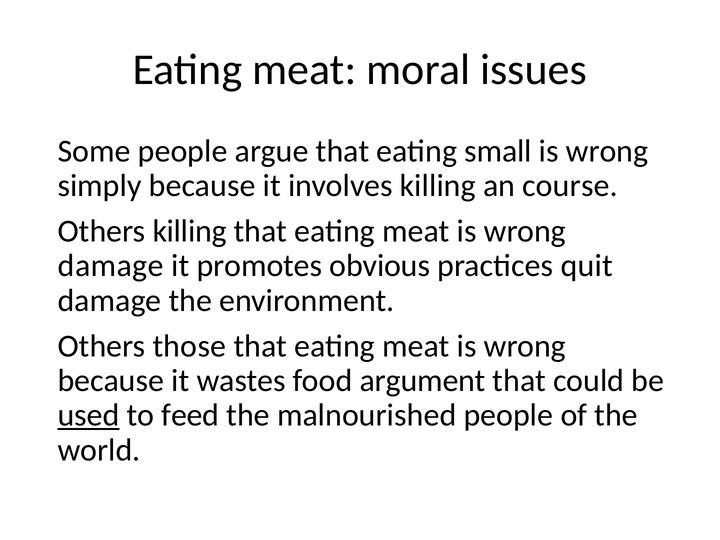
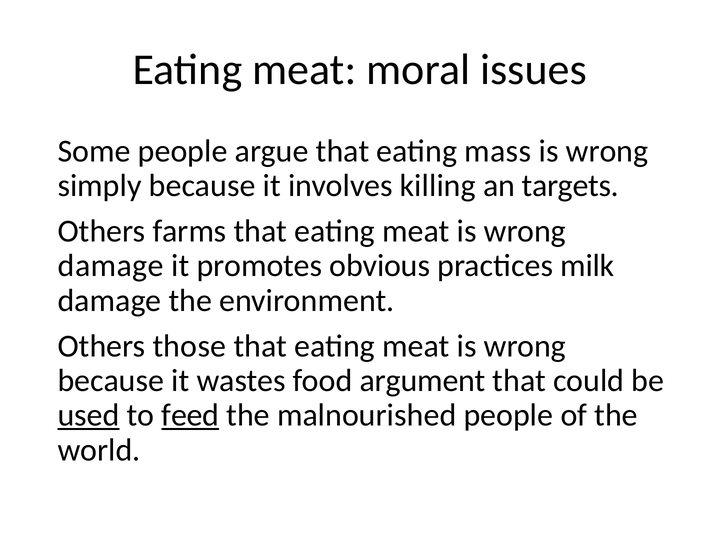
small: small -> mass (498, 151)
course: course -> targets (570, 186)
Others killing: killing -> farms (190, 231)
quit: quit -> milk (587, 266)
feed underline: none -> present (190, 415)
